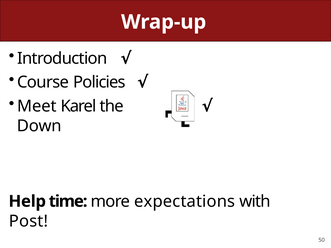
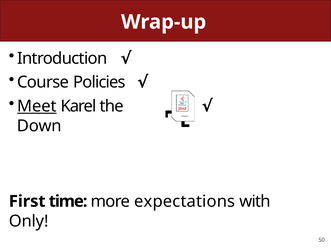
Meet underline: none -> present (37, 106)
Help: Help -> First (27, 202)
Post: Post -> Only (29, 221)
